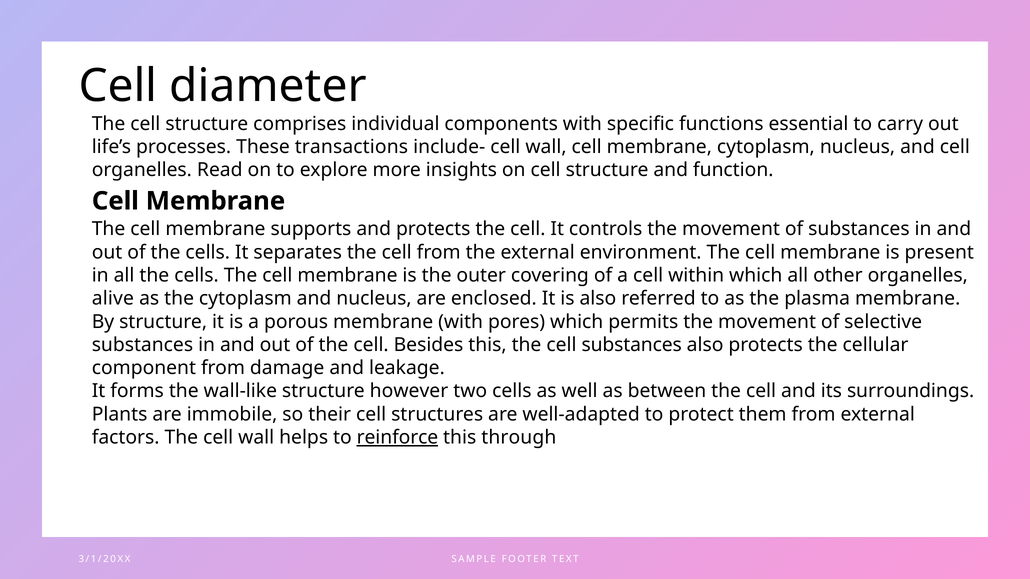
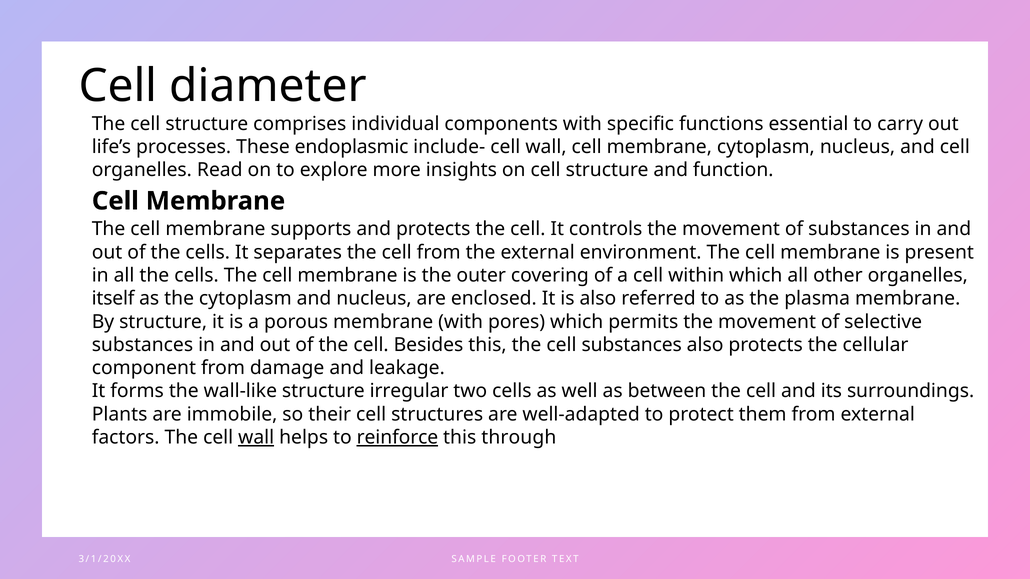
transactions: transactions -> endoplasmic (352, 147)
alive: alive -> itself (113, 299)
however: however -> irregular (409, 391)
wall underline: none -> present (256, 438)
